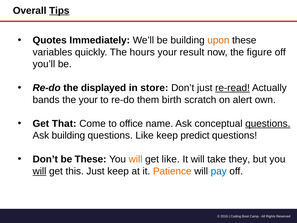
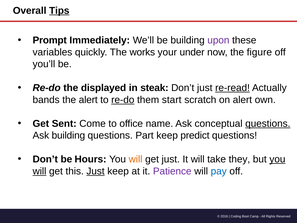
Quotes: Quotes -> Prompt (50, 40)
upon colour: orange -> purple (218, 40)
hours: hours -> works (142, 52)
result: result -> under (192, 52)
store: store -> steak (154, 88)
the your: your -> alert (88, 100)
re-do underline: none -> present (123, 100)
birth: birth -> start (172, 100)
That: That -> Sent (64, 123)
questions Like: Like -> Part (145, 135)
be These: These -> Hours (91, 159)
get like: like -> just (171, 159)
you underline: none -> present (277, 159)
Just underline: none -> present (96, 171)
Patience colour: orange -> purple (172, 171)
